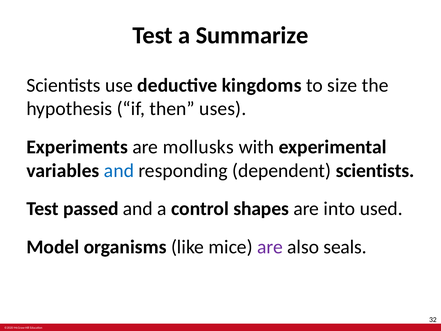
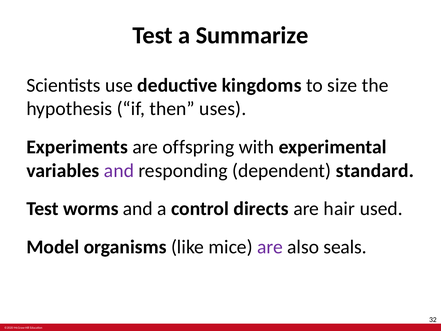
mollusks: mollusks -> offspring (198, 147)
and colour: blue -> purple (119, 170)
dependent scientists: scientists -> standard (375, 170)
passed: passed -> worms (91, 209)
shapes: shapes -> directs (261, 209)
into: into -> hair (339, 209)
